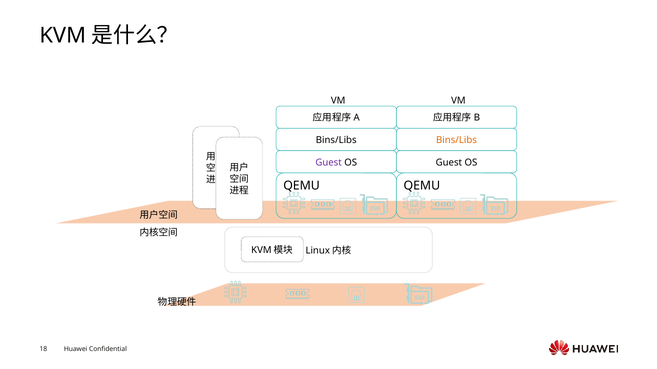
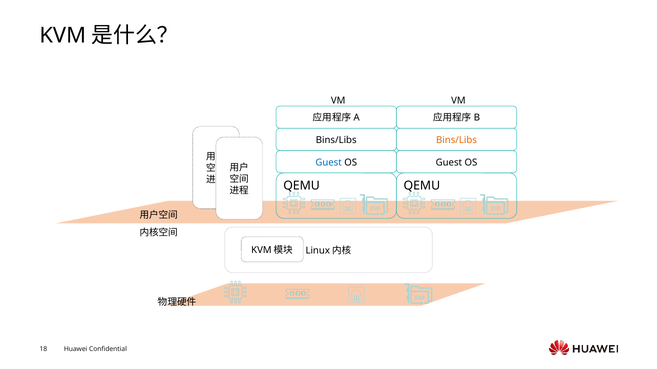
Guest colour: purple -> blue (329, 163)
